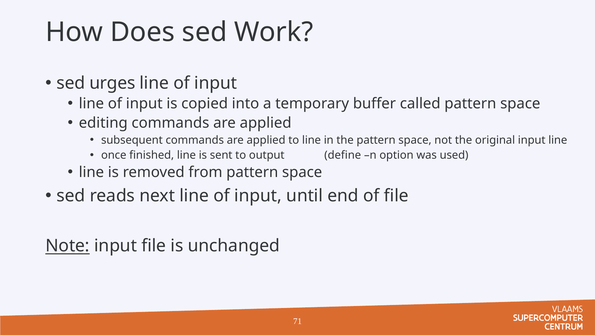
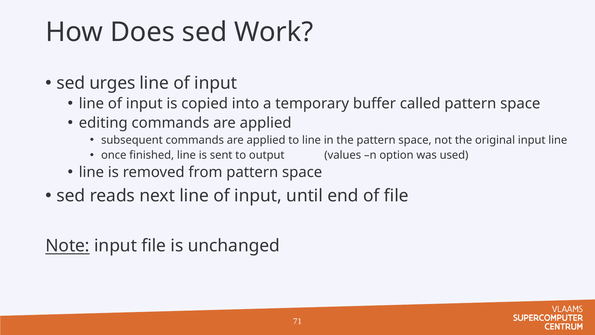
define: define -> values (343, 155)
